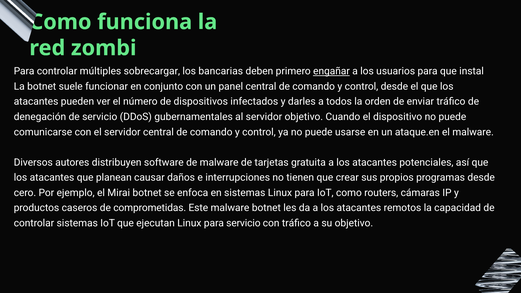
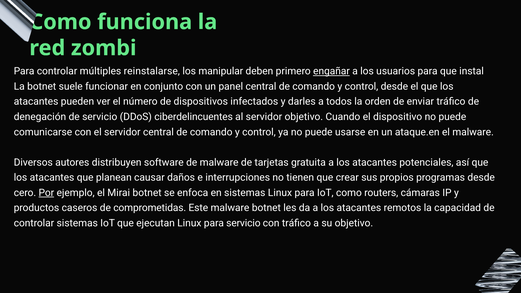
sobrecargar: sobrecargar -> reinstalarse (152, 71)
bancarias: bancarias -> manipular (221, 71)
gubernamentales: gubernamentales -> ciberdelincuentes (194, 117)
Por underline: none -> present (46, 193)
